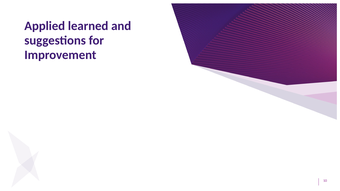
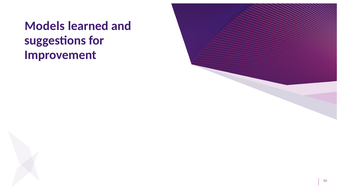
Applied: Applied -> Models (45, 26)
